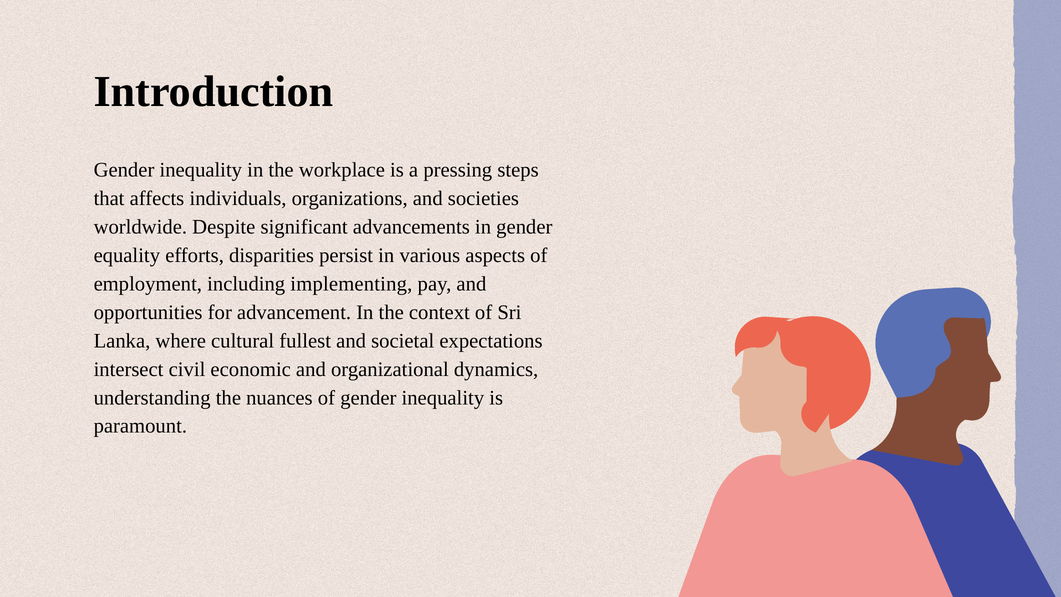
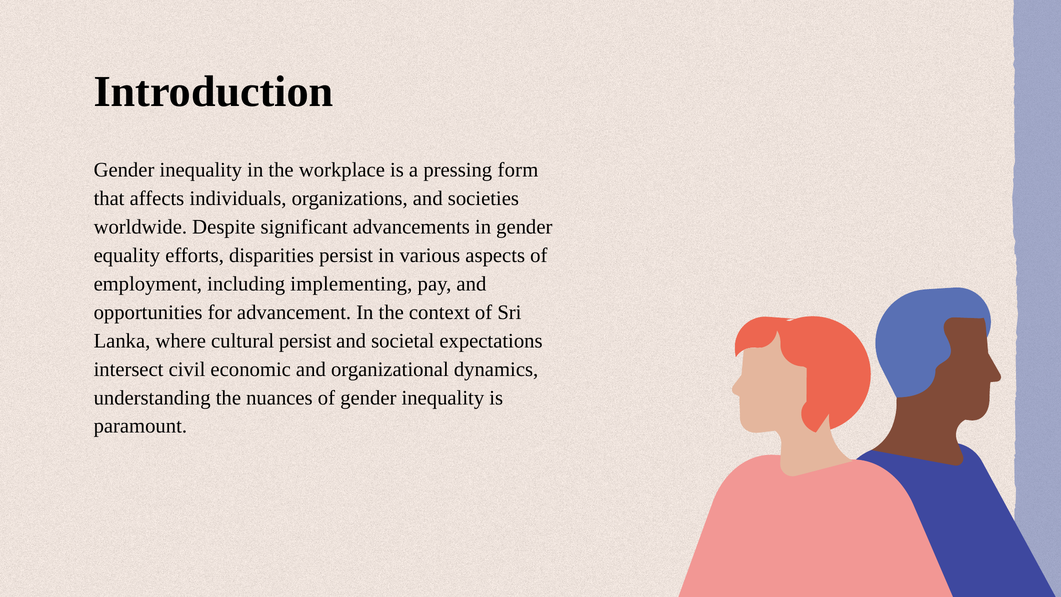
steps: steps -> form (518, 170)
cultural fullest: fullest -> persist (305, 341)
